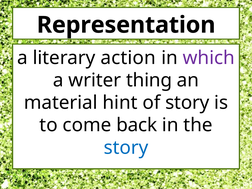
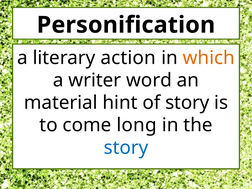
Representation: Representation -> Personification (126, 25)
which colour: purple -> orange (209, 58)
thing: thing -> word (149, 80)
back: back -> long (137, 125)
